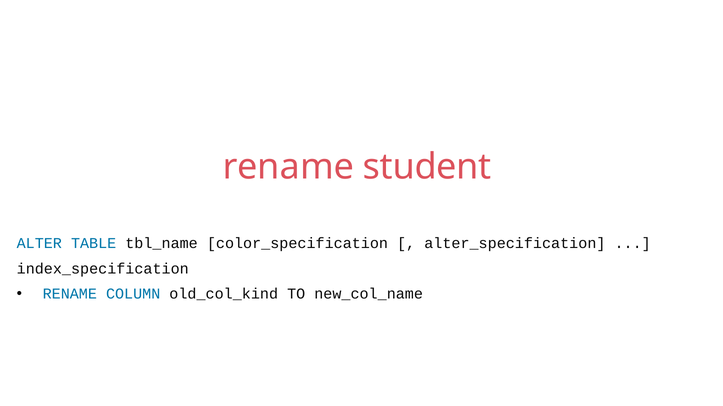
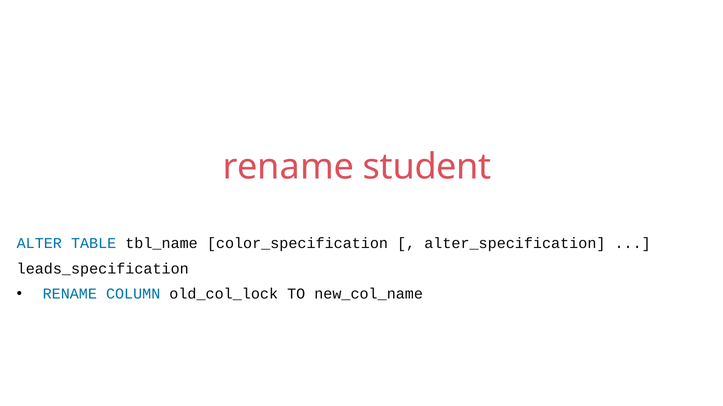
index_specification: index_specification -> leads_specification (103, 269)
old_col_kind: old_col_kind -> old_col_lock (224, 294)
